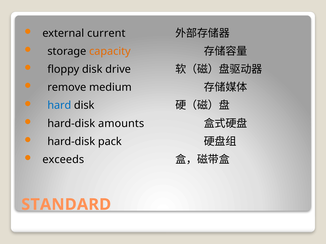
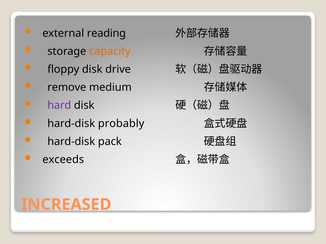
current: current -> reading (106, 33)
hard colour: blue -> purple (59, 106)
amounts: amounts -> probably (121, 124)
STANDARD: STANDARD -> INCREASED (66, 205)
